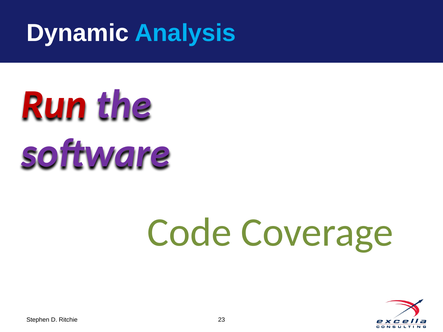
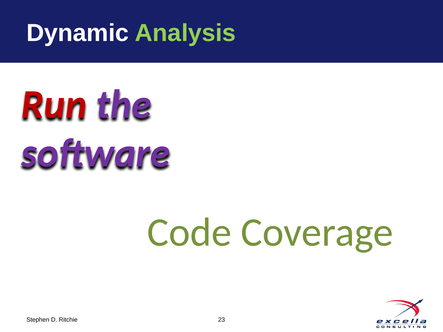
Analysis colour: light blue -> light green (185, 33)
